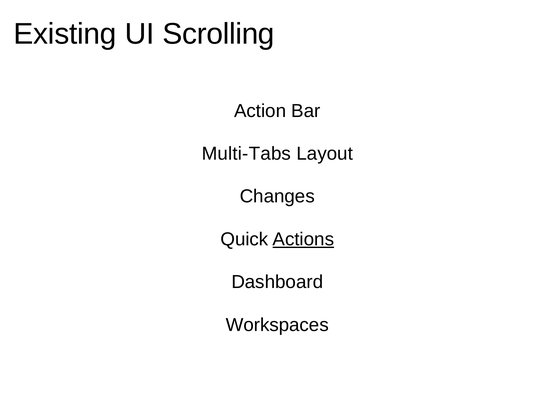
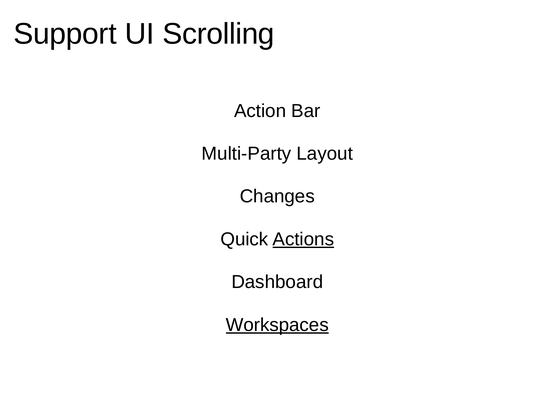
Existing: Existing -> Support (65, 34)
Multi-Tabs: Multi-Tabs -> Multi-Party (246, 154)
Workspaces underline: none -> present (277, 325)
